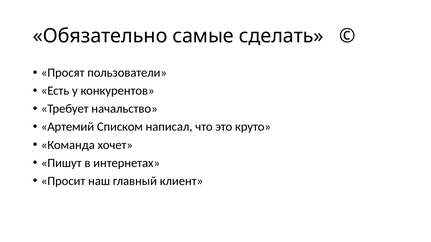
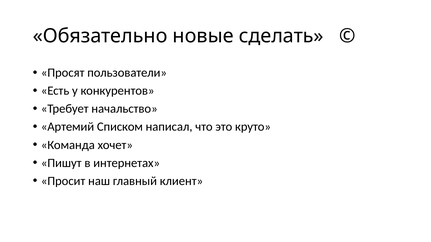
самые: самые -> новые (203, 36)
